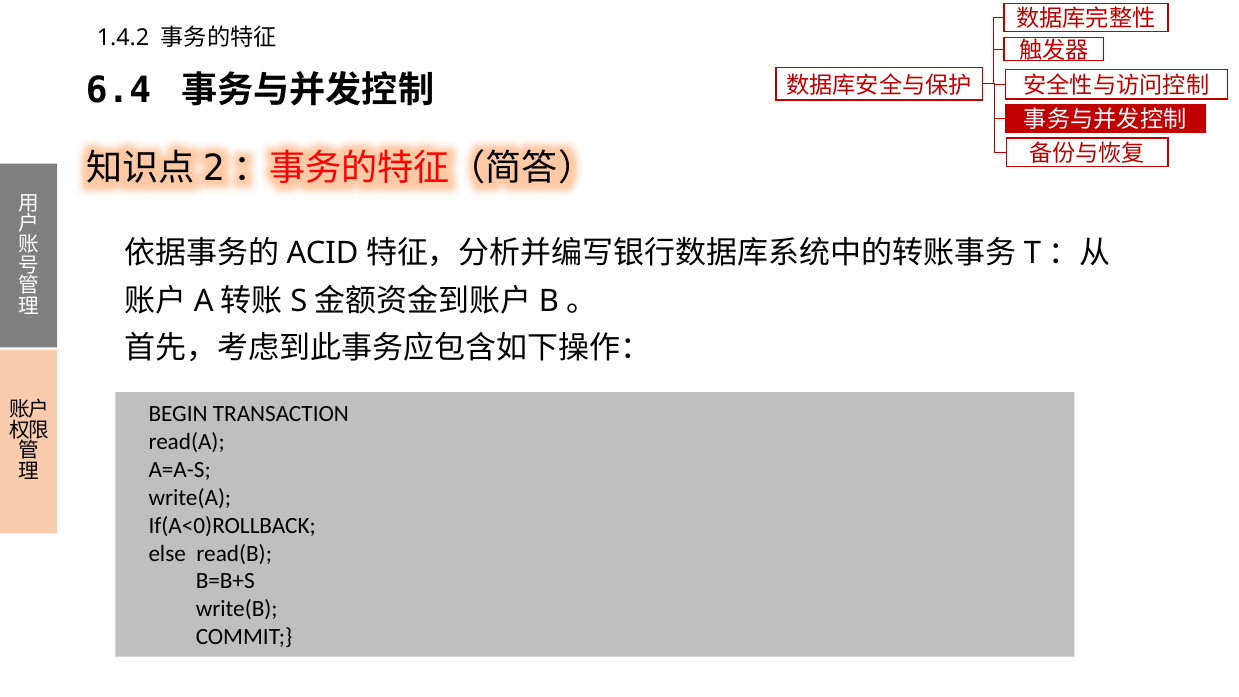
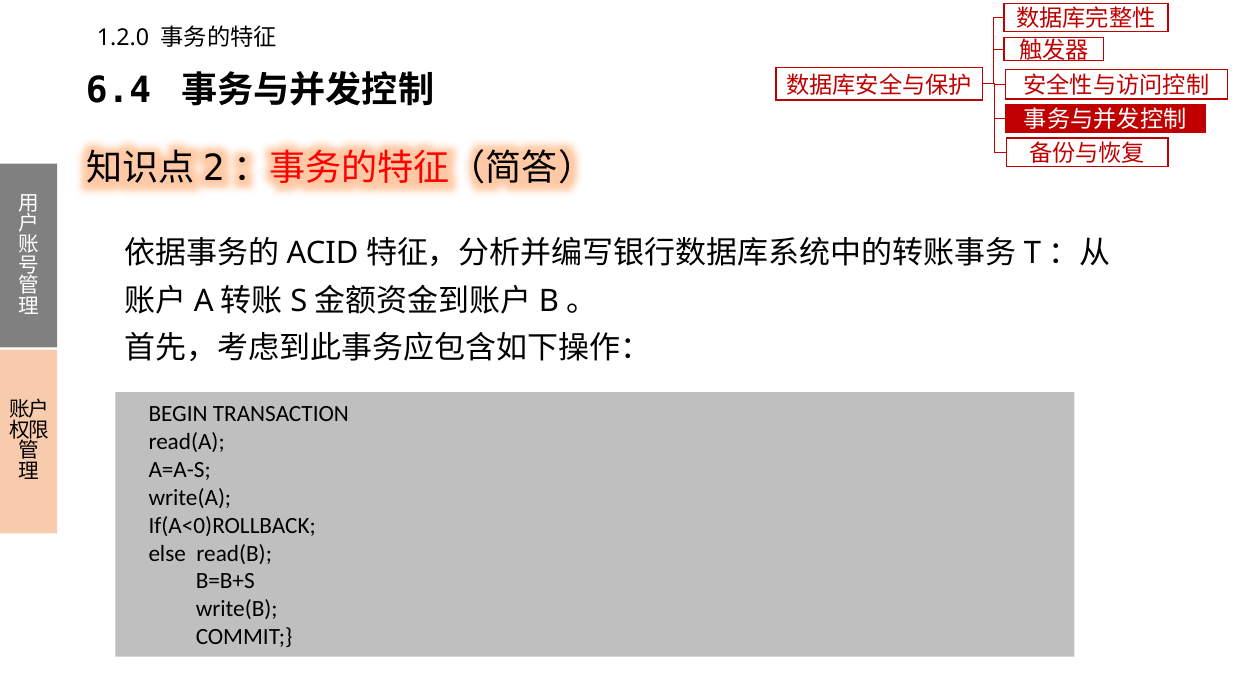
1.4.2: 1.4.2 -> 1.2.0 (123, 38)
